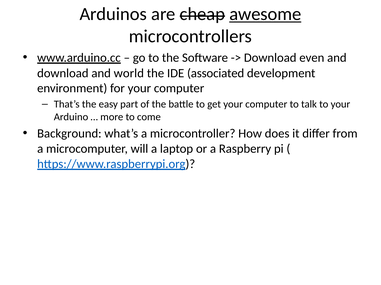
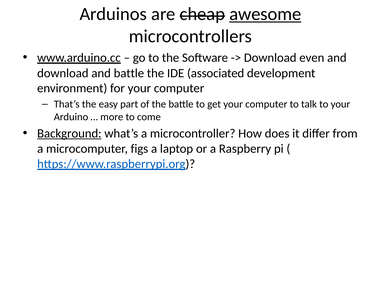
and world: world -> battle (129, 73)
Background underline: none -> present (69, 134)
will: will -> figs (139, 149)
